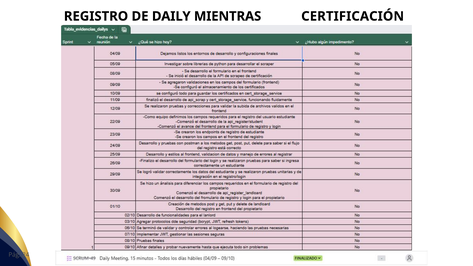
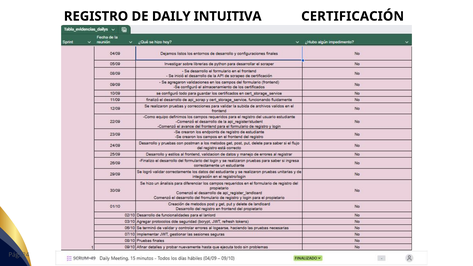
MIENTRAS: MIENTRAS -> INTUITIVA (228, 16)
